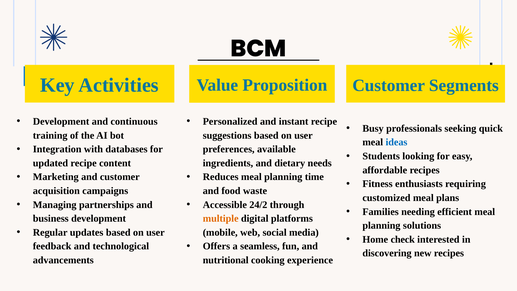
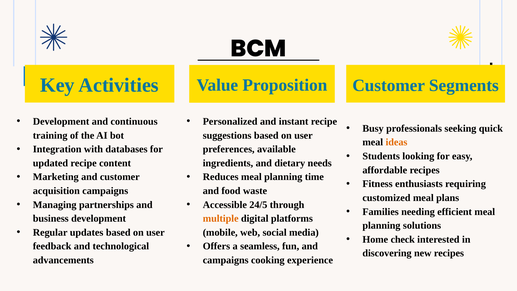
ideas colour: blue -> orange (396, 142)
24/2: 24/2 -> 24/5 (258, 205)
nutritional: nutritional -> campaigns (226, 260)
